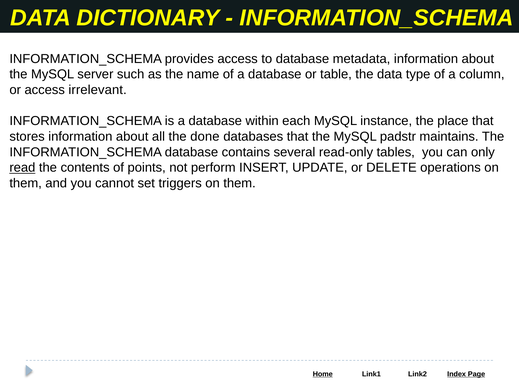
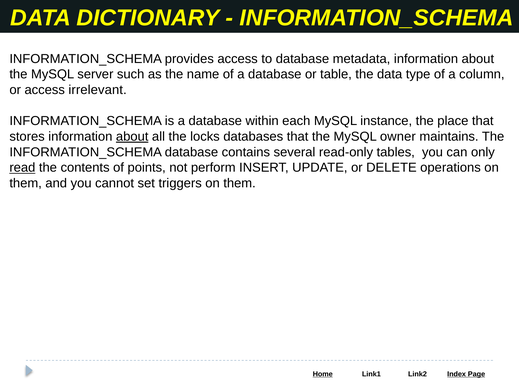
about underline: none -> present (132, 137)
done: done -> locks (205, 137)
padstr: padstr -> owner (398, 137)
